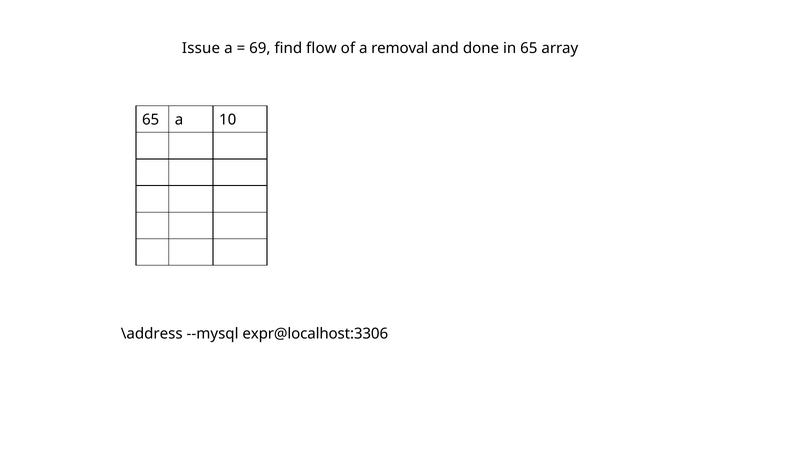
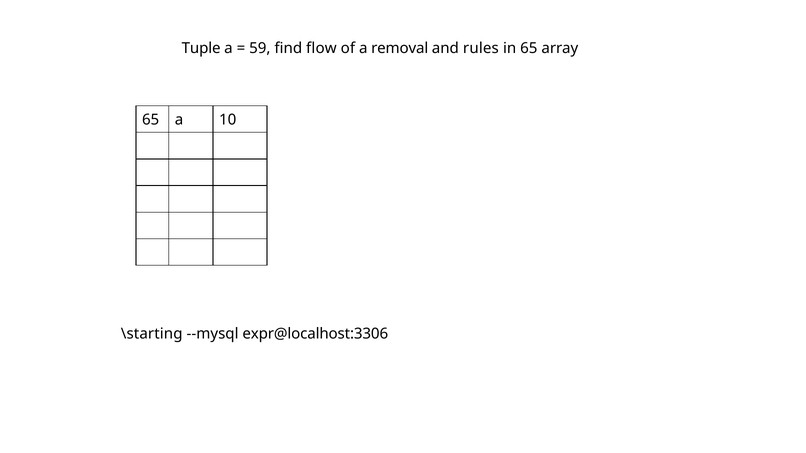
Issue: Issue -> Tuple (201, 48)
69: 69 -> 59 (260, 48)
done: done -> rules (481, 48)
\address: \address -> \starting (152, 334)
